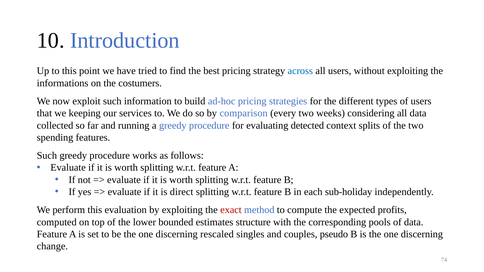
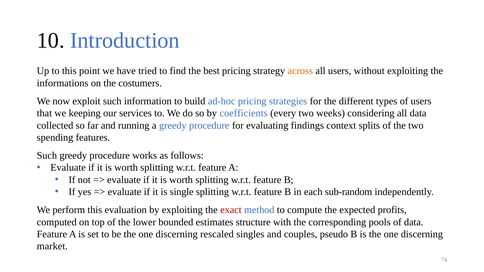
across colour: blue -> orange (300, 71)
comparison: comparison -> coefficients (244, 113)
detected: detected -> findings (307, 125)
direct: direct -> single (182, 192)
sub-holiday: sub-holiday -> sub-random (349, 192)
change: change -> market (52, 246)
